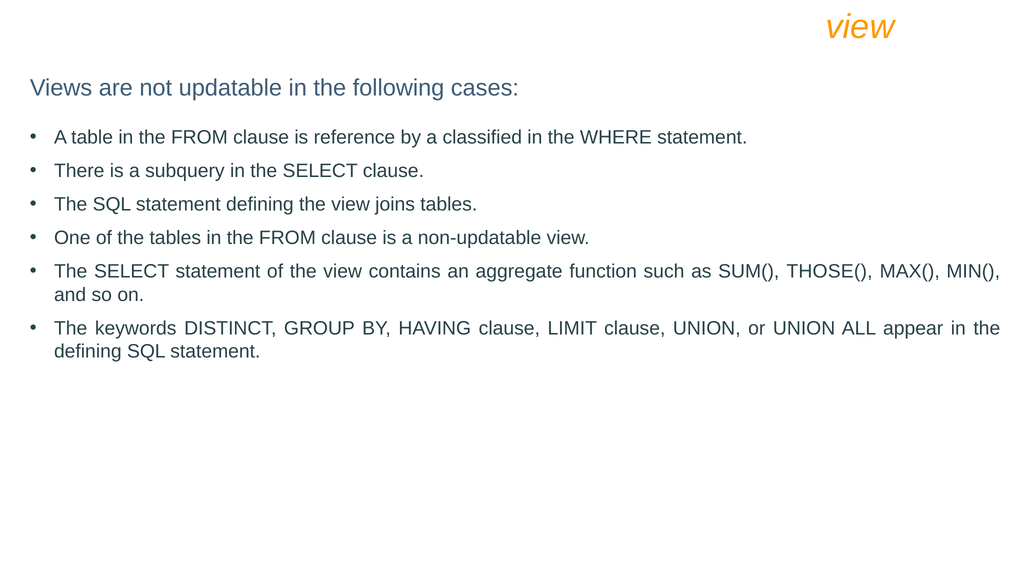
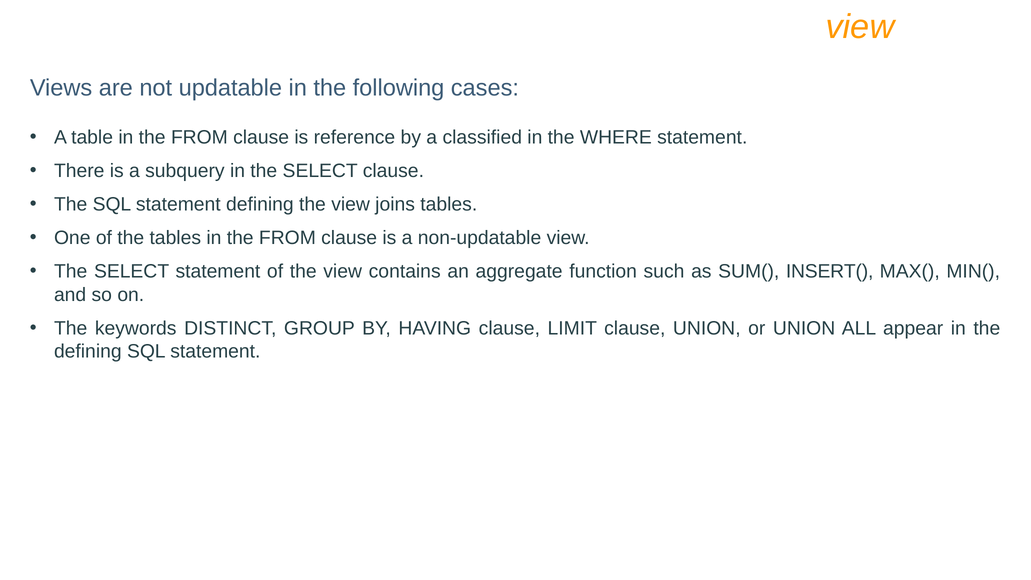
THOSE(: THOSE( -> INSERT( (830, 271)
